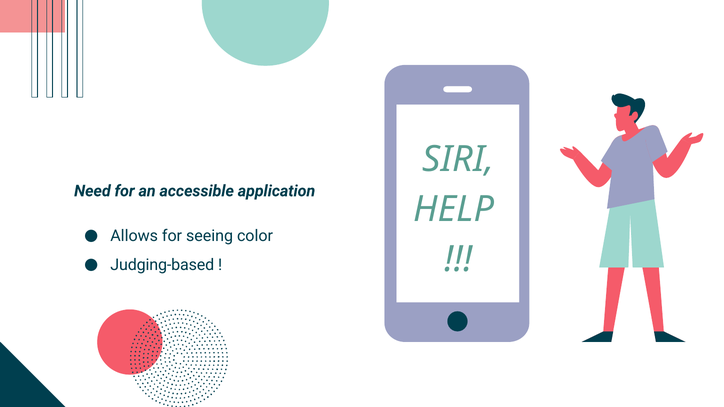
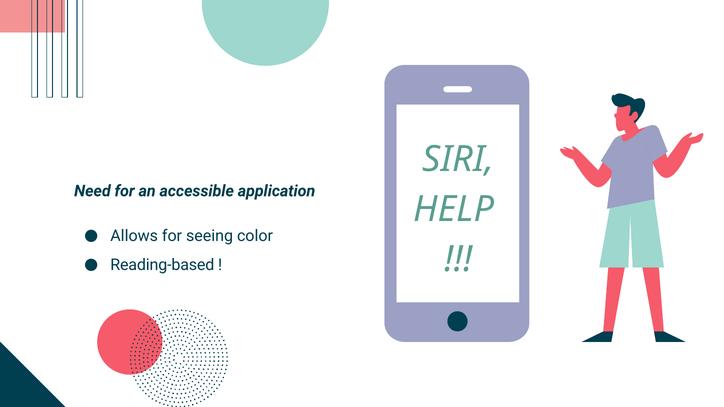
Judging-based: Judging-based -> Reading-based (162, 265)
